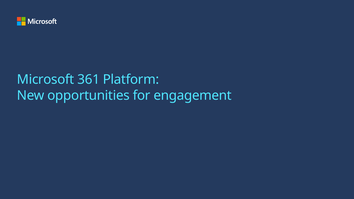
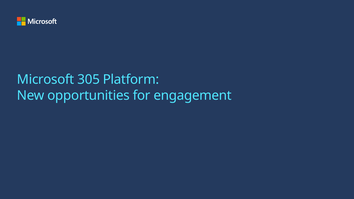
361: 361 -> 305 (89, 80)
